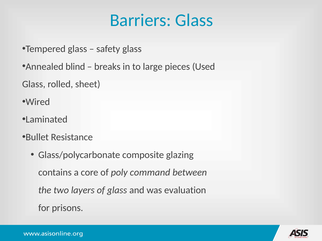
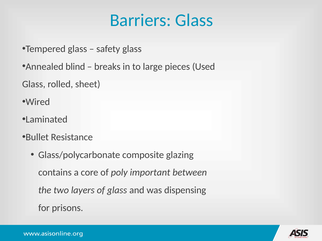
command: command -> important (150, 173)
evaluation: evaluation -> dispensing (185, 191)
